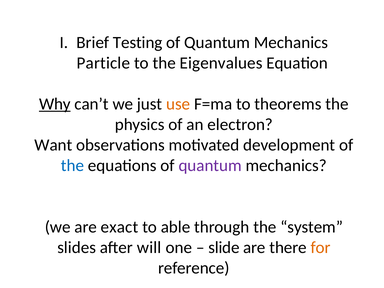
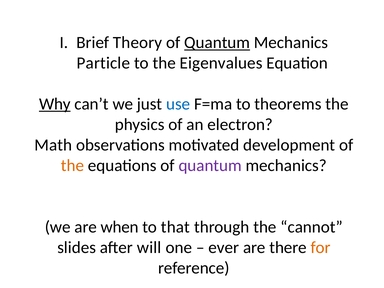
Testing: Testing -> Theory (138, 43)
Quantum underline: none -> present (217, 43)
use colour: orange -> blue (178, 104)
Want: Want -> Math (53, 145)
the colour: blue -> orange (72, 165)
exact: exact -> when (120, 227)
able: able -> that (175, 227)
system: system -> cannot (312, 227)
slide: slide -> ever (224, 247)
